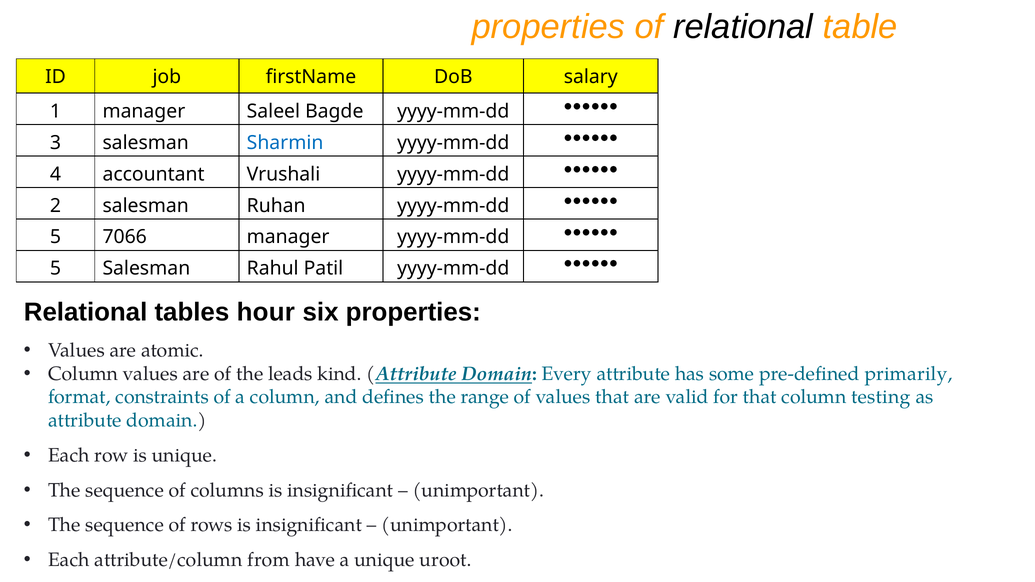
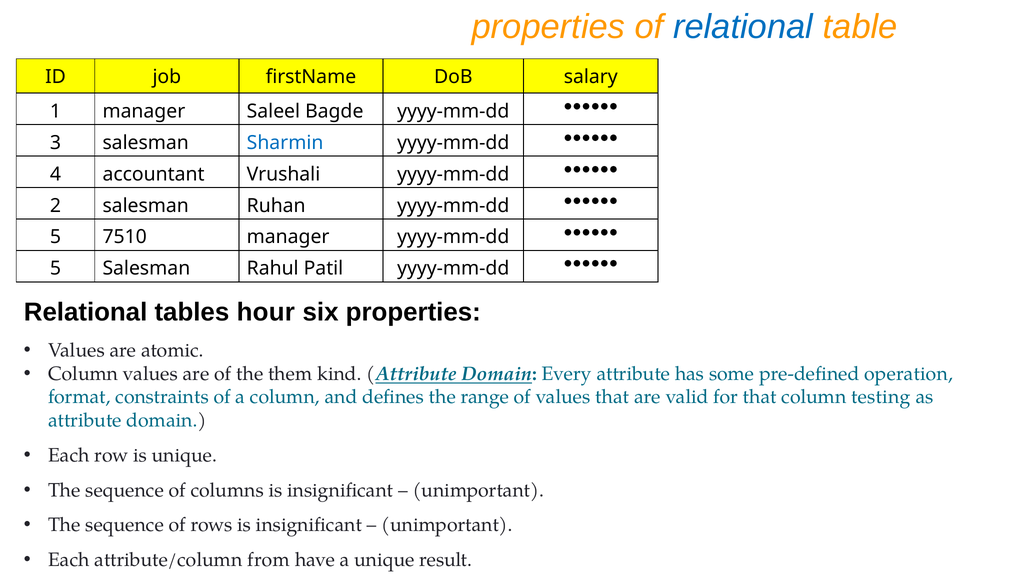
relational colour: black -> blue (743, 27)
7066: 7066 -> 7510 (125, 237)
leads: leads -> them (290, 374)
primarily: primarily -> operation (909, 374)
uroot: uroot -> result (446, 560)
